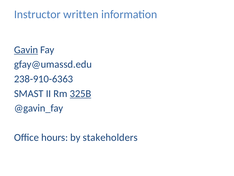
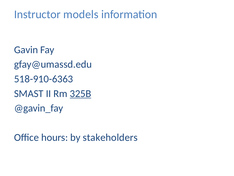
written: written -> models (81, 14)
Gavin underline: present -> none (26, 50)
238-910-6363: 238-910-6363 -> 518-910-6363 (44, 79)
